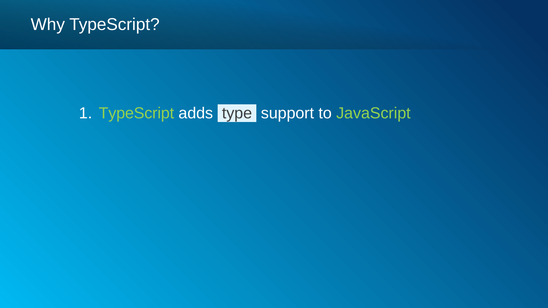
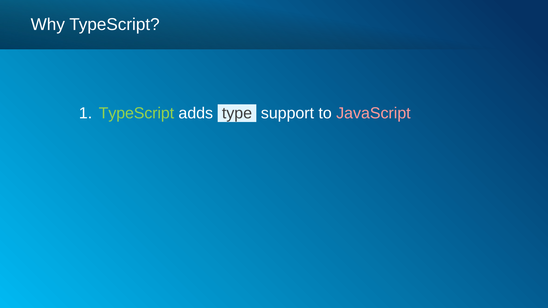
JavaScript colour: light green -> pink (373, 113)
